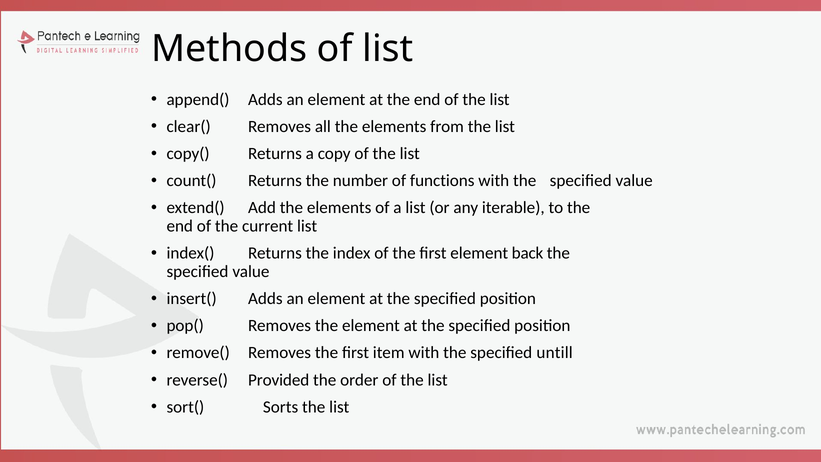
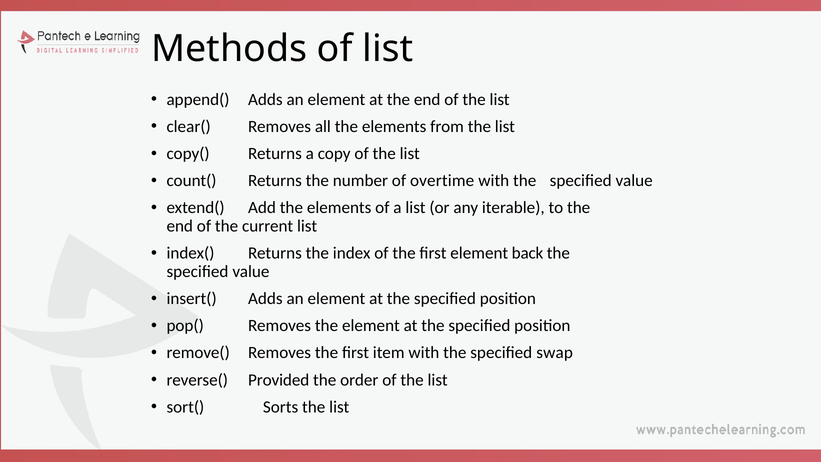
functions: functions -> overtime (442, 181)
untill: untill -> swap (555, 353)
